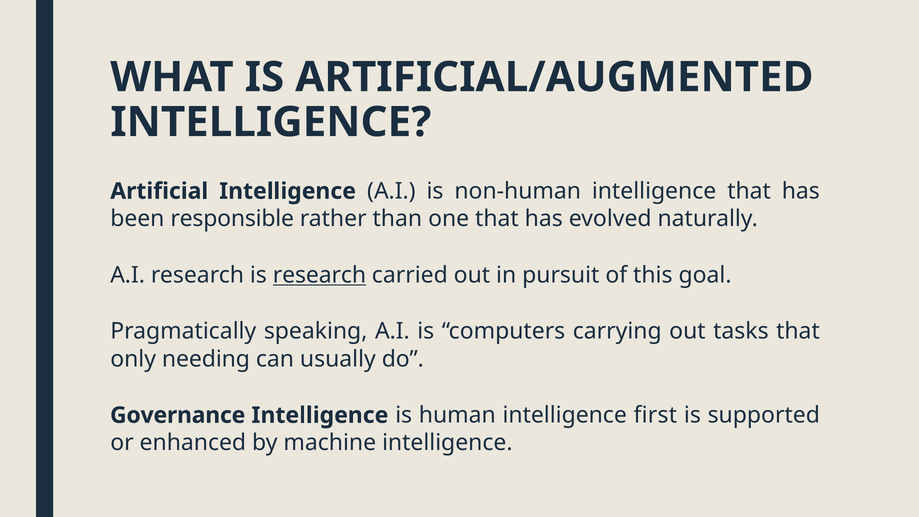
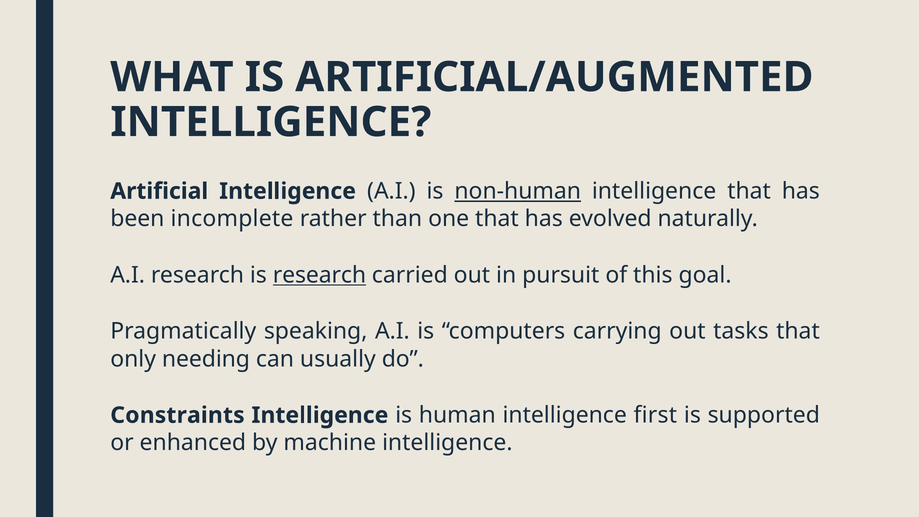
non-human underline: none -> present (518, 191)
responsible: responsible -> incomplete (232, 219)
Governance: Governance -> Constraints (177, 415)
